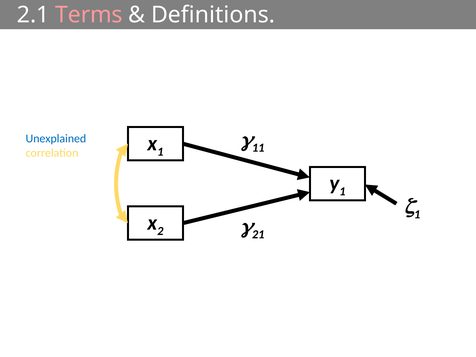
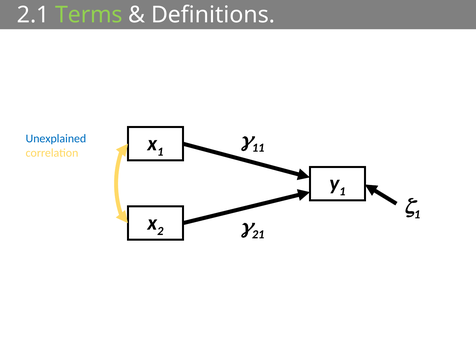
Terms colour: pink -> light green (89, 15)
